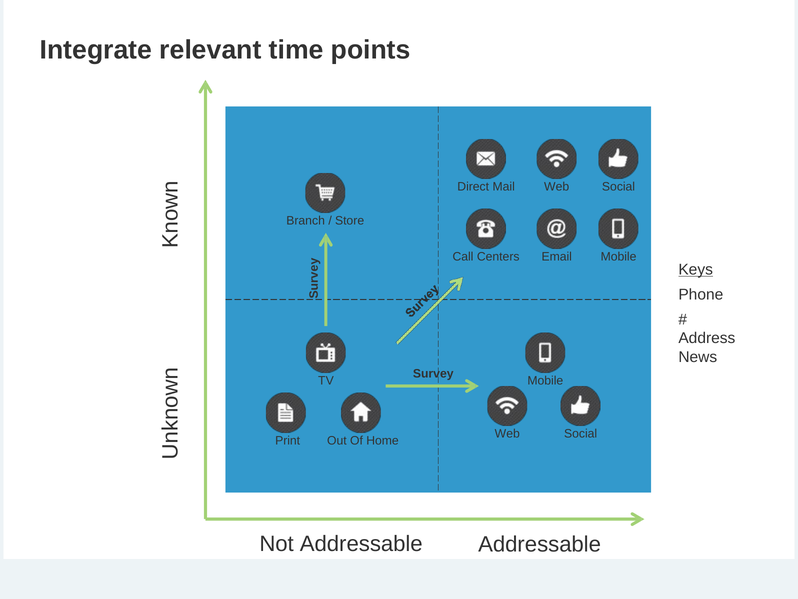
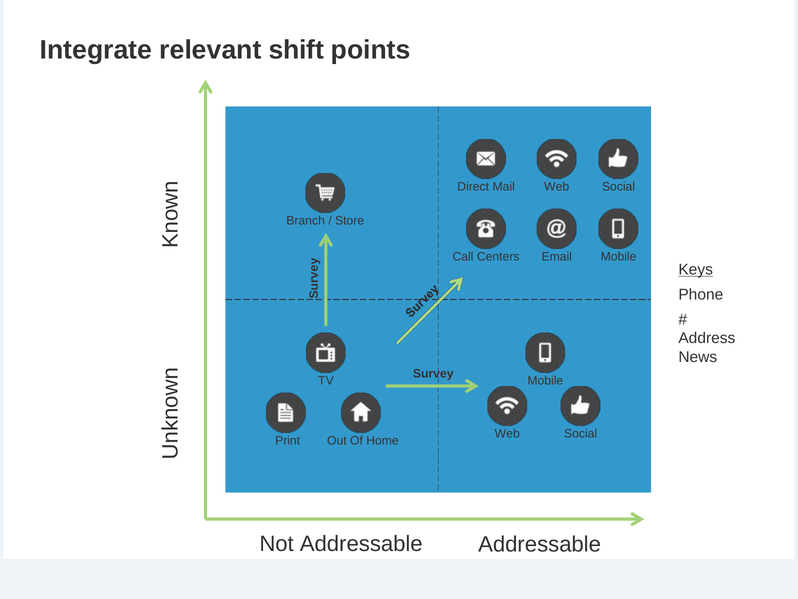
time: time -> shift (296, 50)
